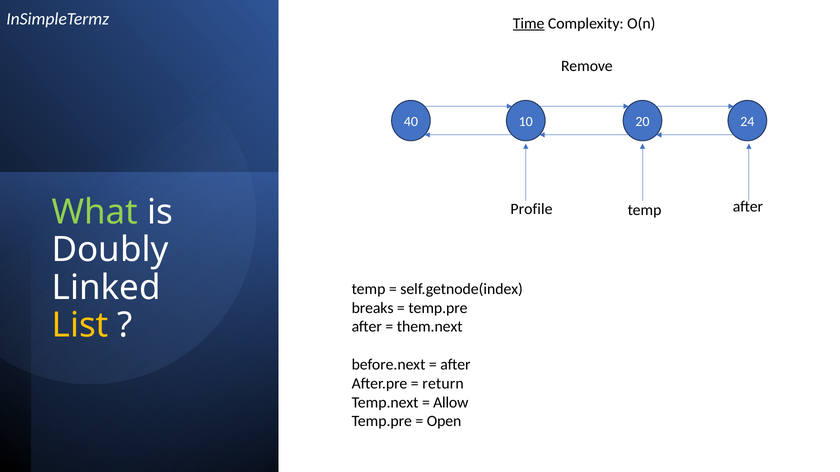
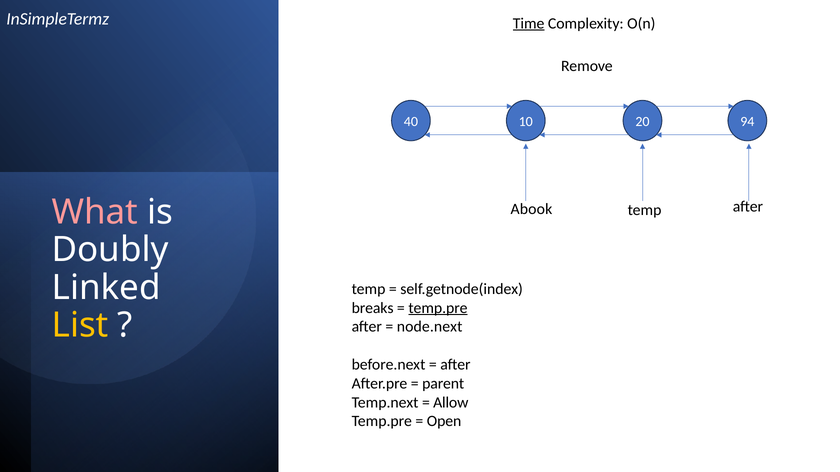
24: 24 -> 94 (747, 122)
What colour: light green -> pink (95, 212)
Profile: Profile -> Abook (531, 209)
temp.pre underline: none -> present (438, 308)
them.next: them.next -> node.next (430, 327)
return: return -> parent (443, 384)
